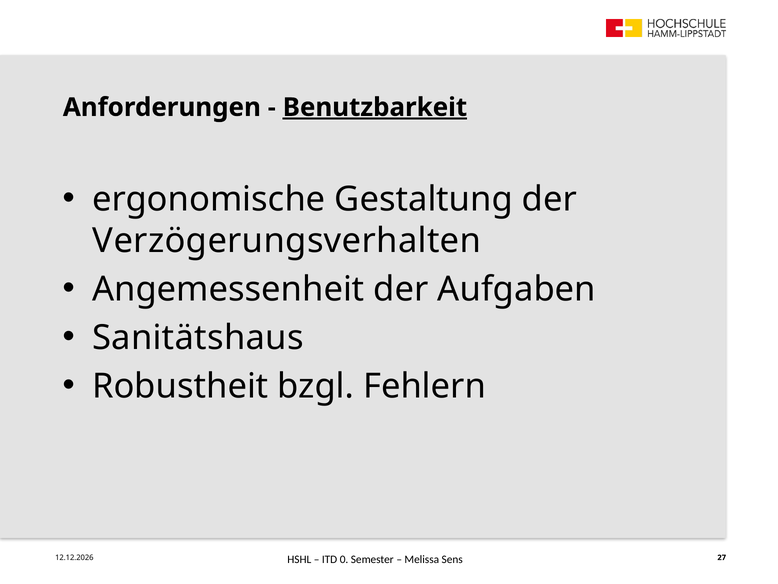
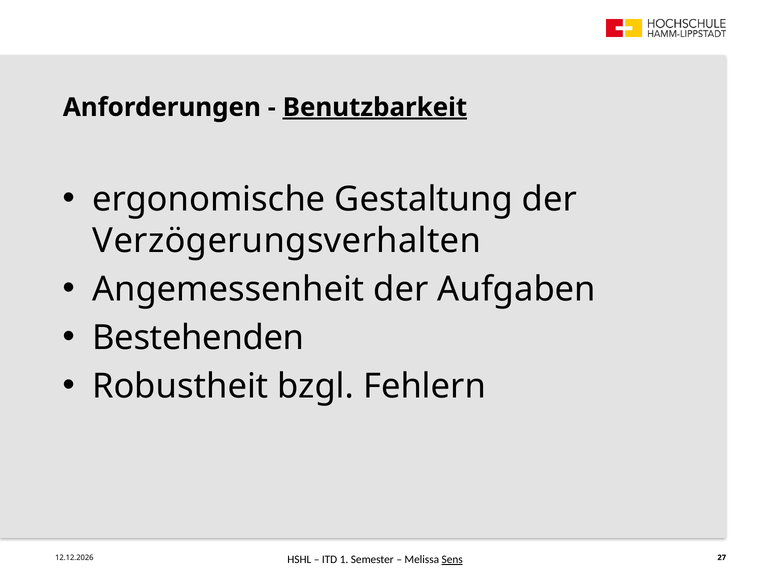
Sanitätshaus: Sanitätshaus -> Bestehenden (198, 337)
0: 0 -> 1 (344, 559)
Sens underline: none -> present (452, 559)
